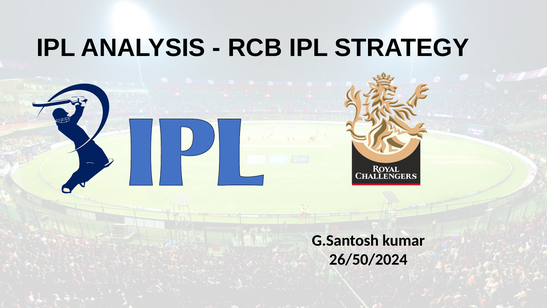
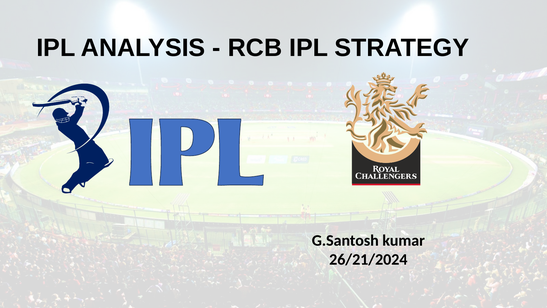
26/50/2024: 26/50/2024 -> 26/21/2024 (368, 259)
